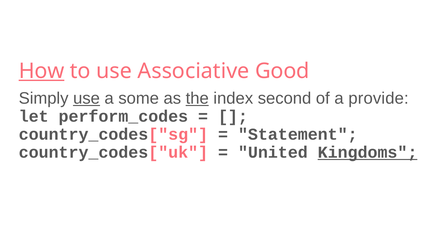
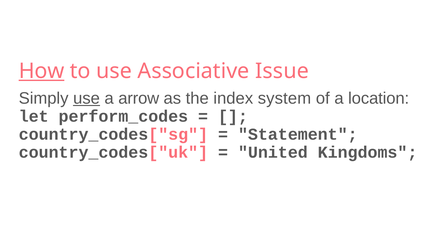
Good: Good -> Issue (282, 71)
some: some -> arrow (139, 99)
the underline: present -> none (197, 99)
second: second -> system (284, 99)
provide: provide -> location (379, 99)
Kingdoms underline: present -> none (368, 152)
